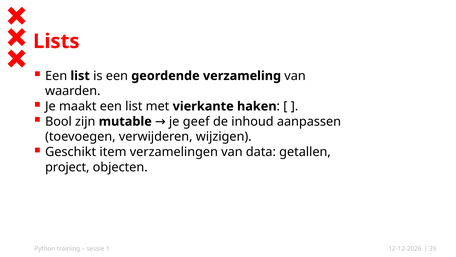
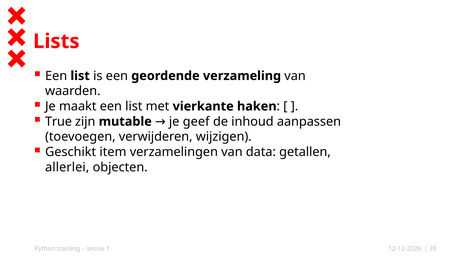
Bool: Bool -> True (58, 121)
project: project -> allerlei (67, 167)
